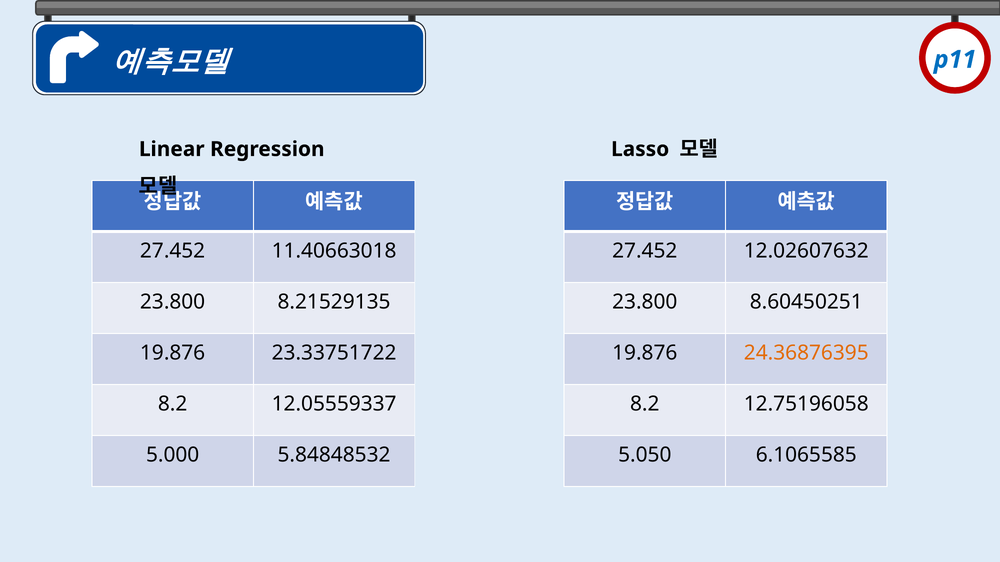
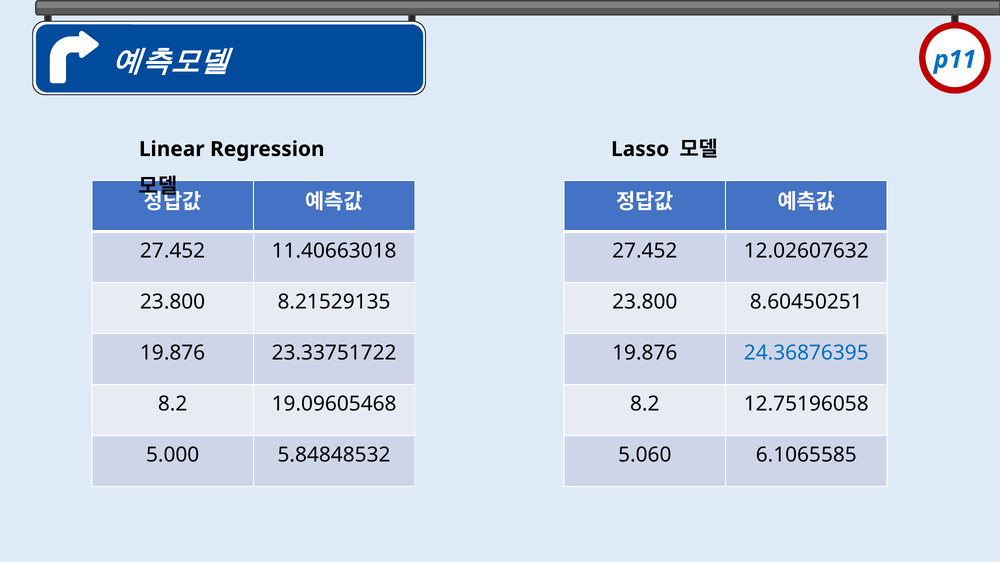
24.36876395 colour: orange -> blue (806, 353)
12.05559337: 12.05559337 -> 19.09605468 (334, 404)
5.050: 5.050 -> 5.060 (645, 455)
